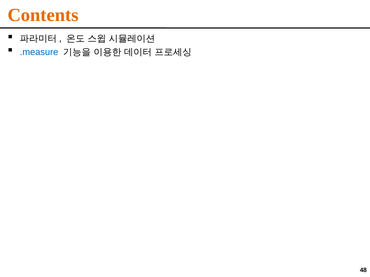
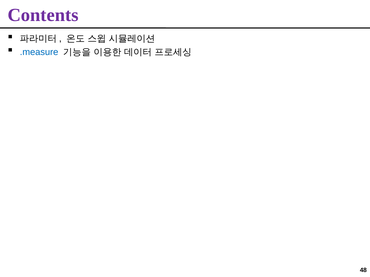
Contents colour: orange -> purple (43, 15)
